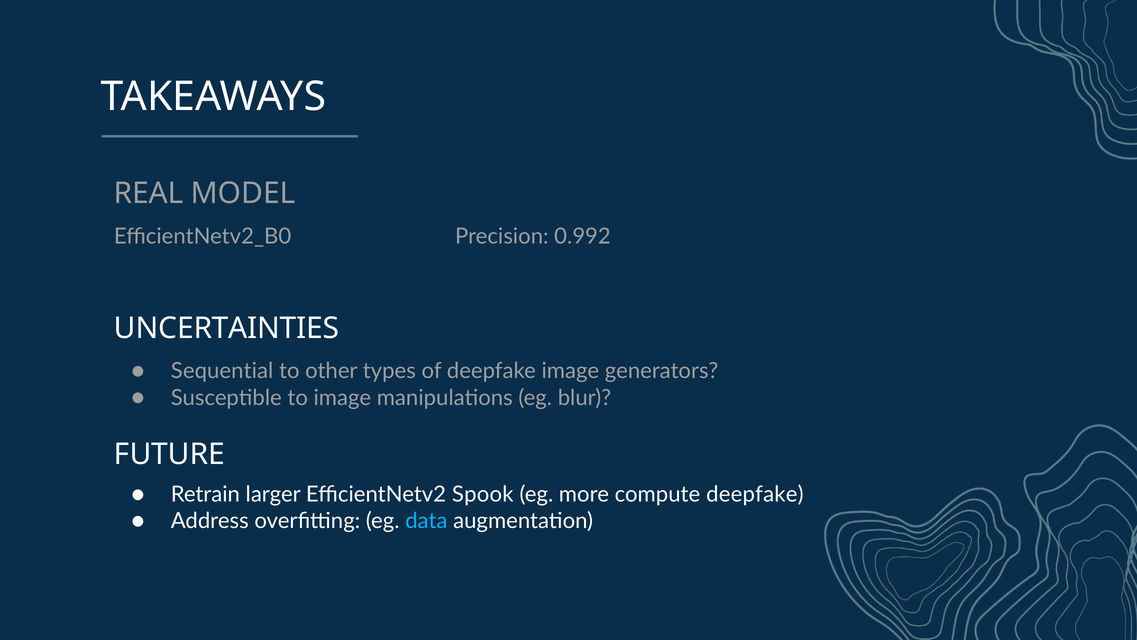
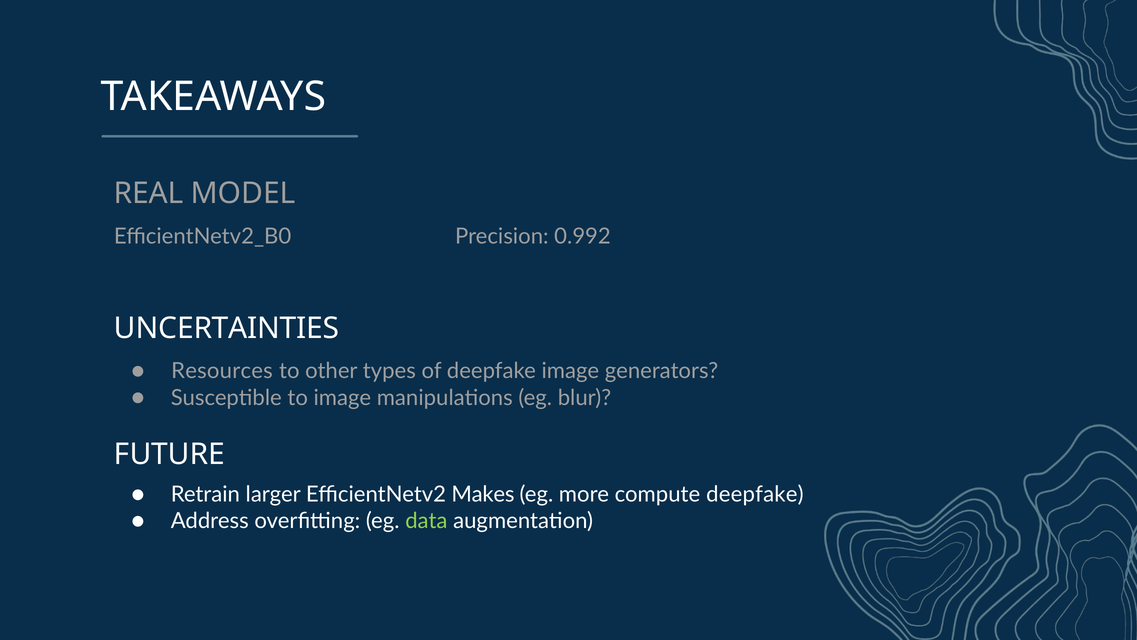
Sequential: Sequential -> Resources (222, 371)
Spook: Spook -> Makes (483, 494)
data colour: light blue -> light green (426, 521)
